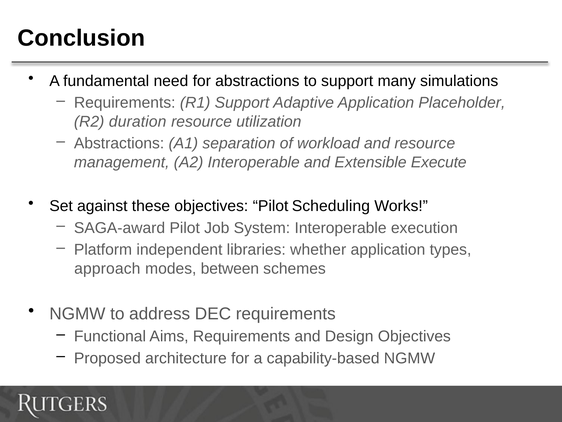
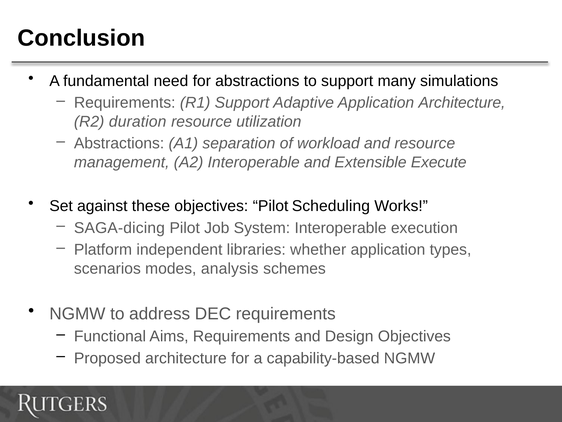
Application Placeholder: Placeholder -> Architecture (462, 103)
SAGA-award: SAGA-award -> SAGA-dicing (119, 228)
approach: approach -> scenarios (107, 268)
between: between -> analysis (230, 268)
